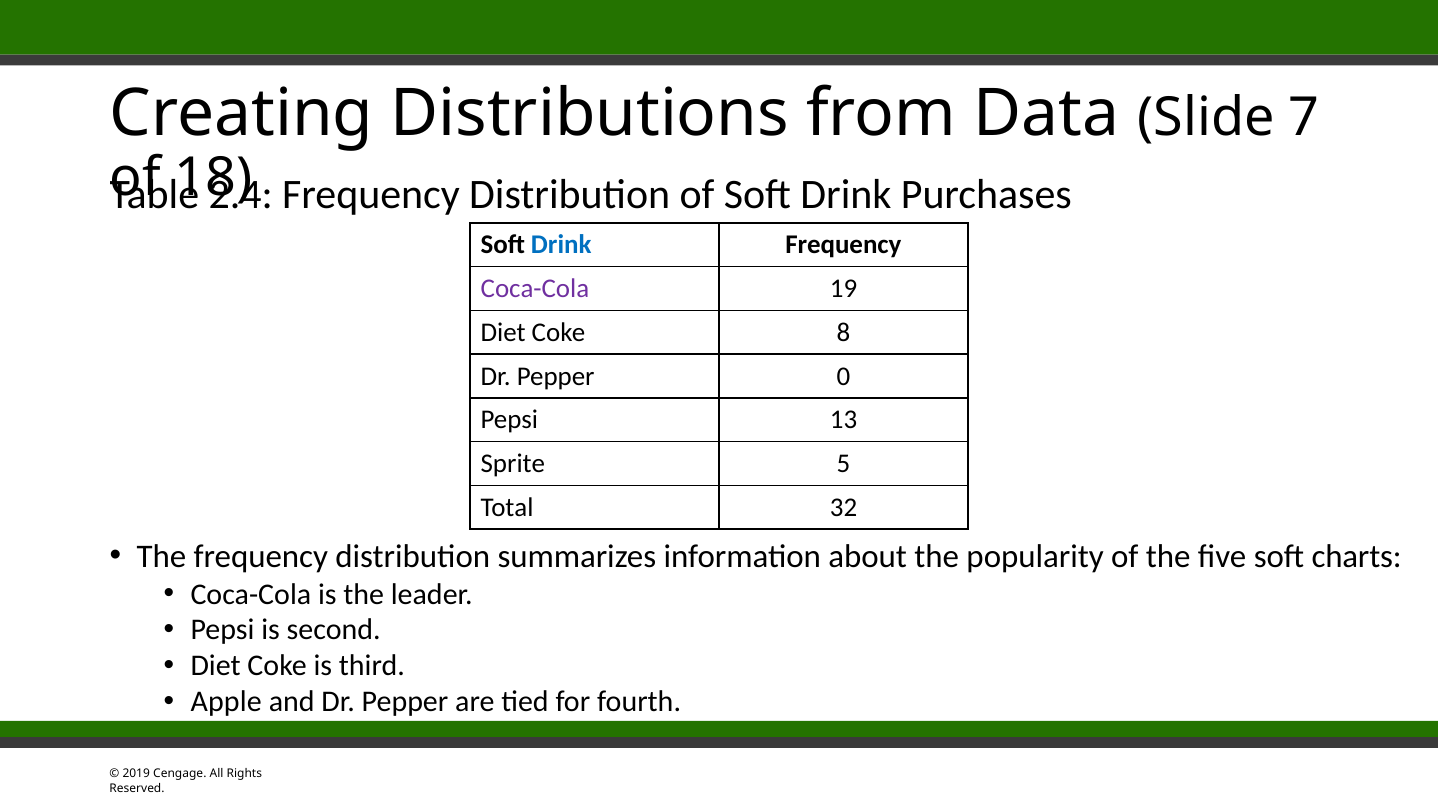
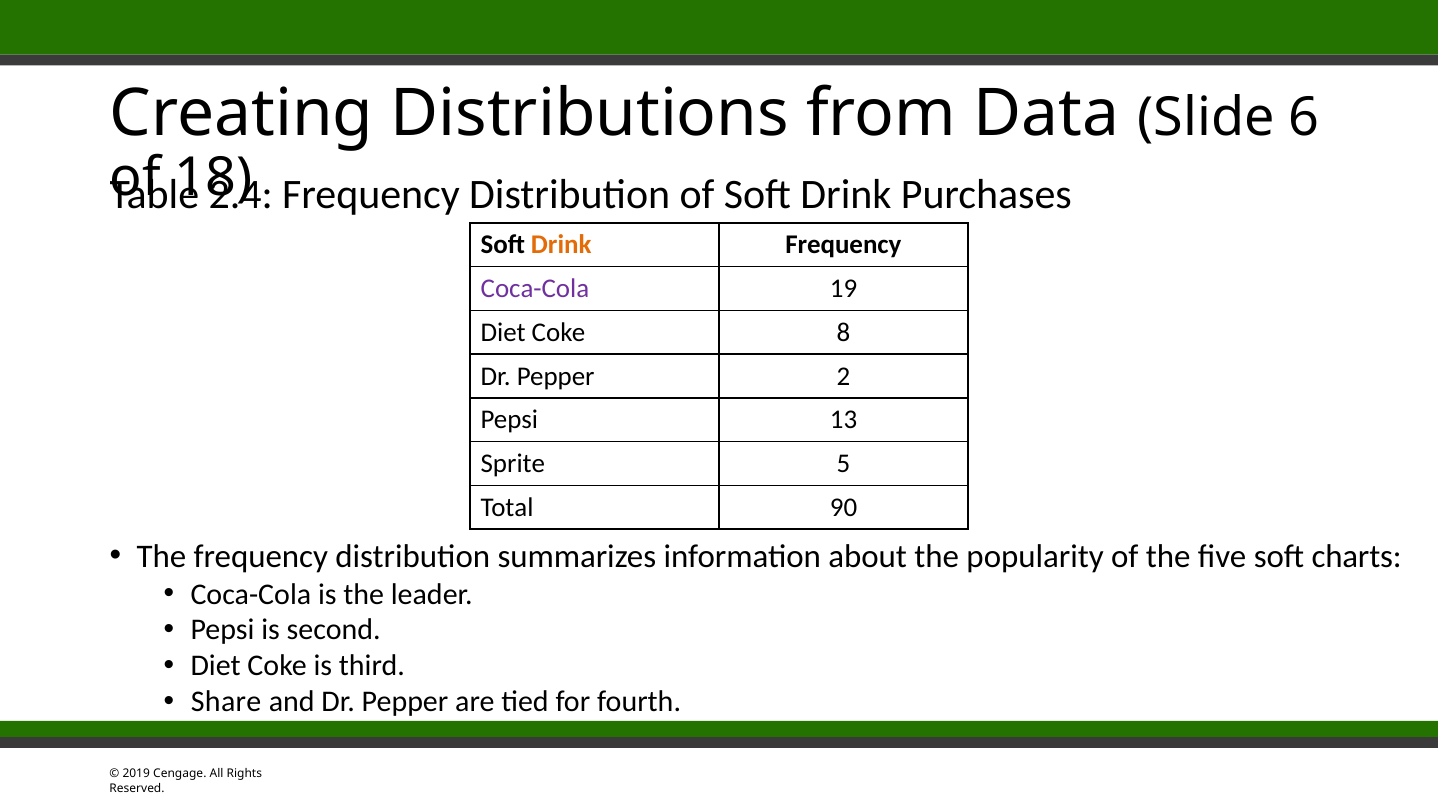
7: 7 -> 6 (1304, 117)
Drink colour: blue -> orange (561, 245)
0: 0 -> 2 (844, 376)
32: 32 -> 90 (844, 507)
Apple: Apple -> Share (226, 702)
